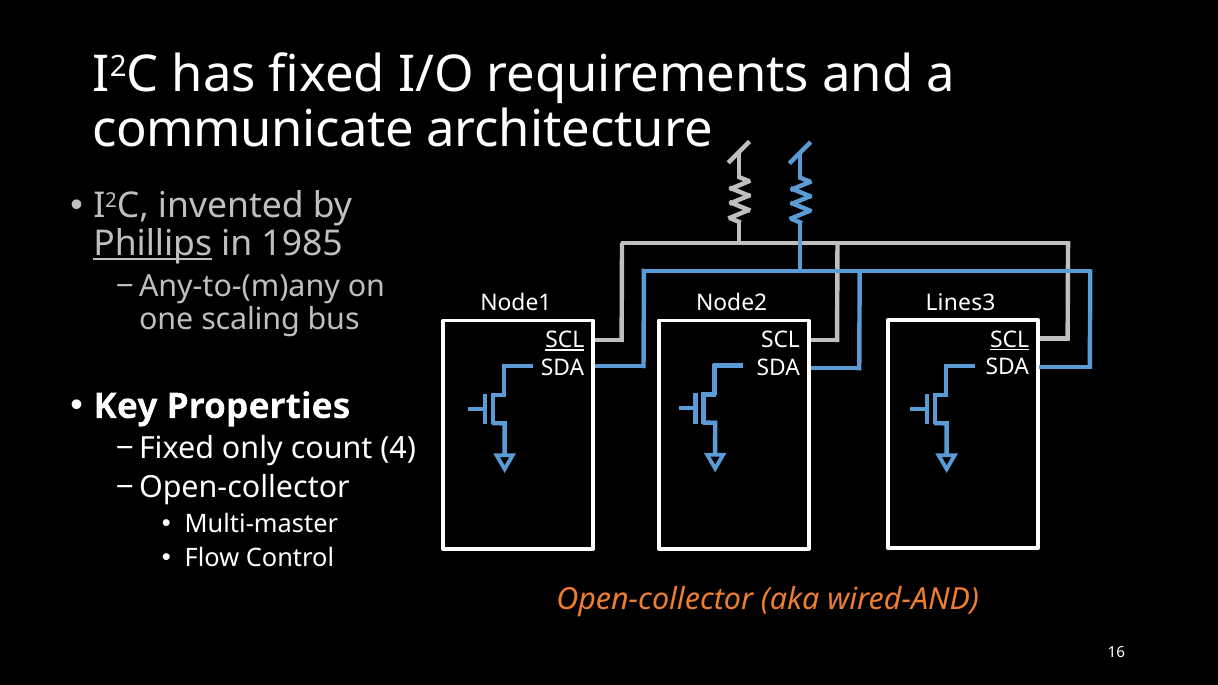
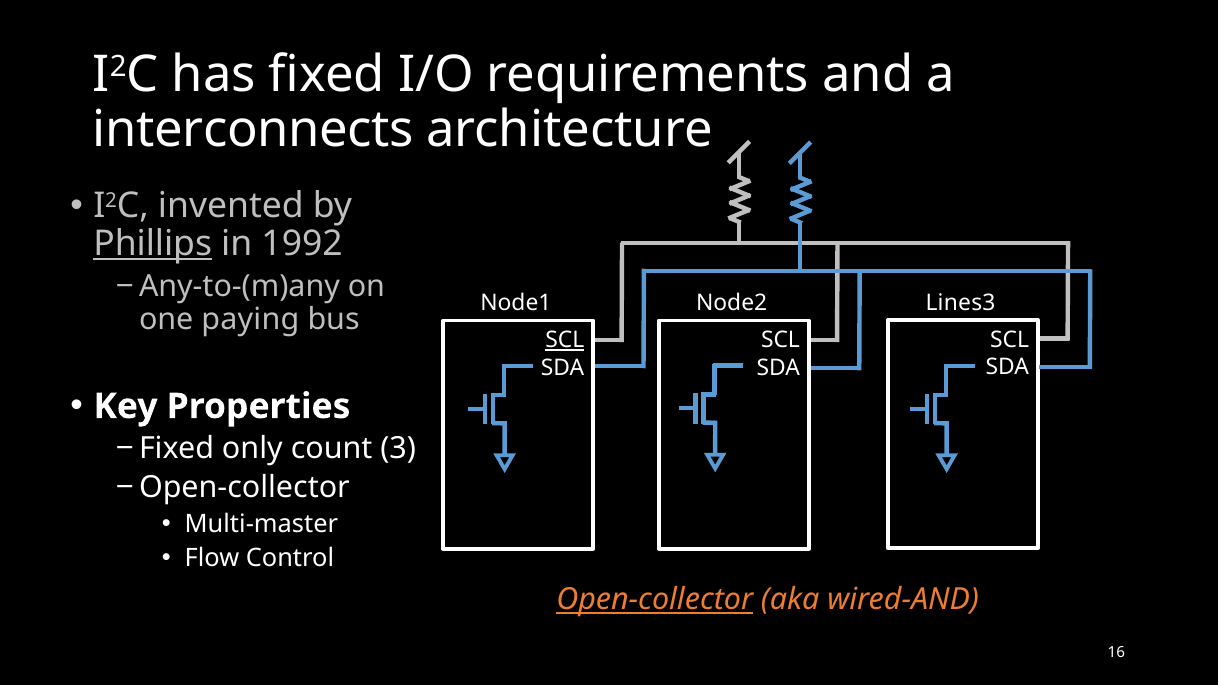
communicate: communicate -> interconnects (253, 130)
1985: 1985 -> 1992 (302, 244)
scaling: scaling -> paying (250, 319)
SCL underline: present -> none (1010, 340)
4: 4 -> 3 (398, 448)
Open-collector underline: none -> present (655, 600)
